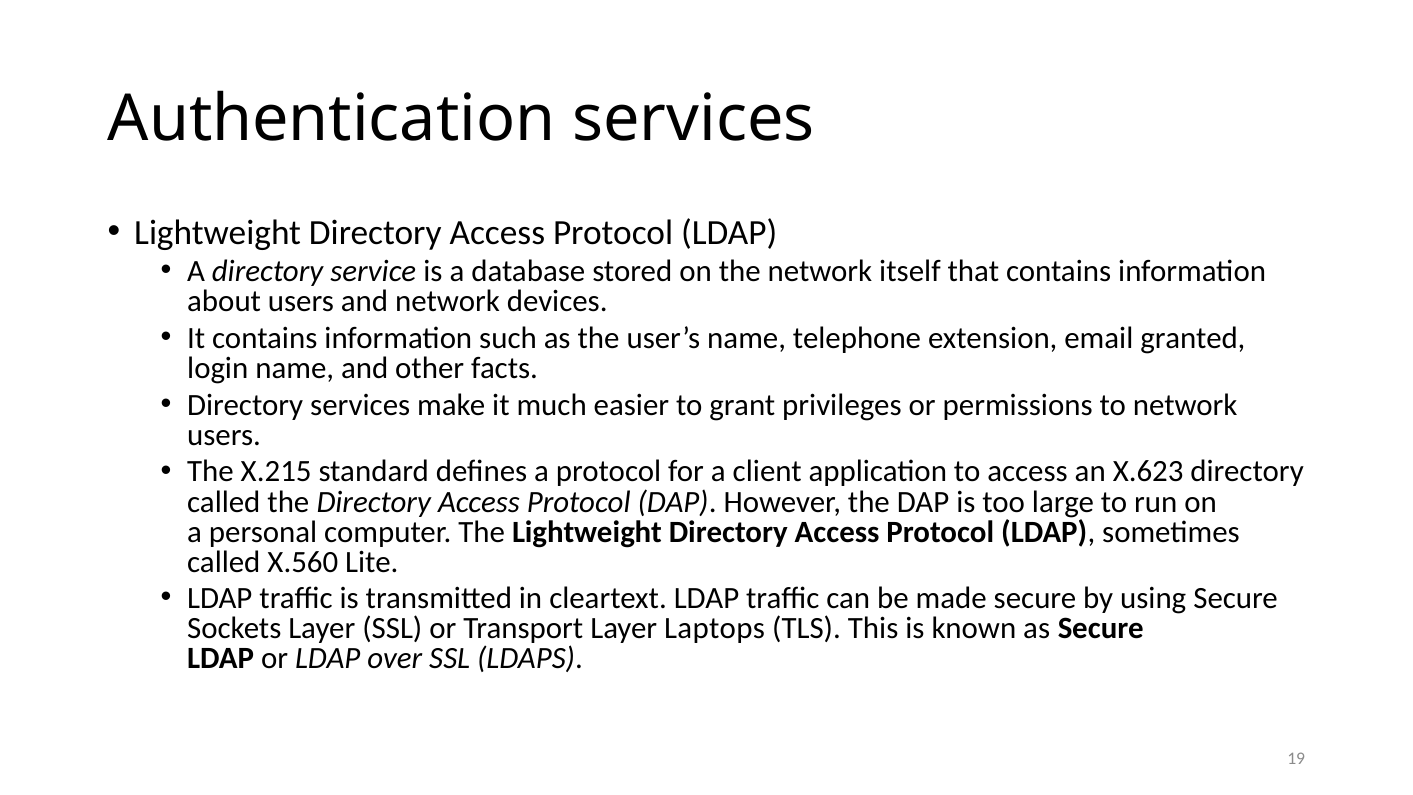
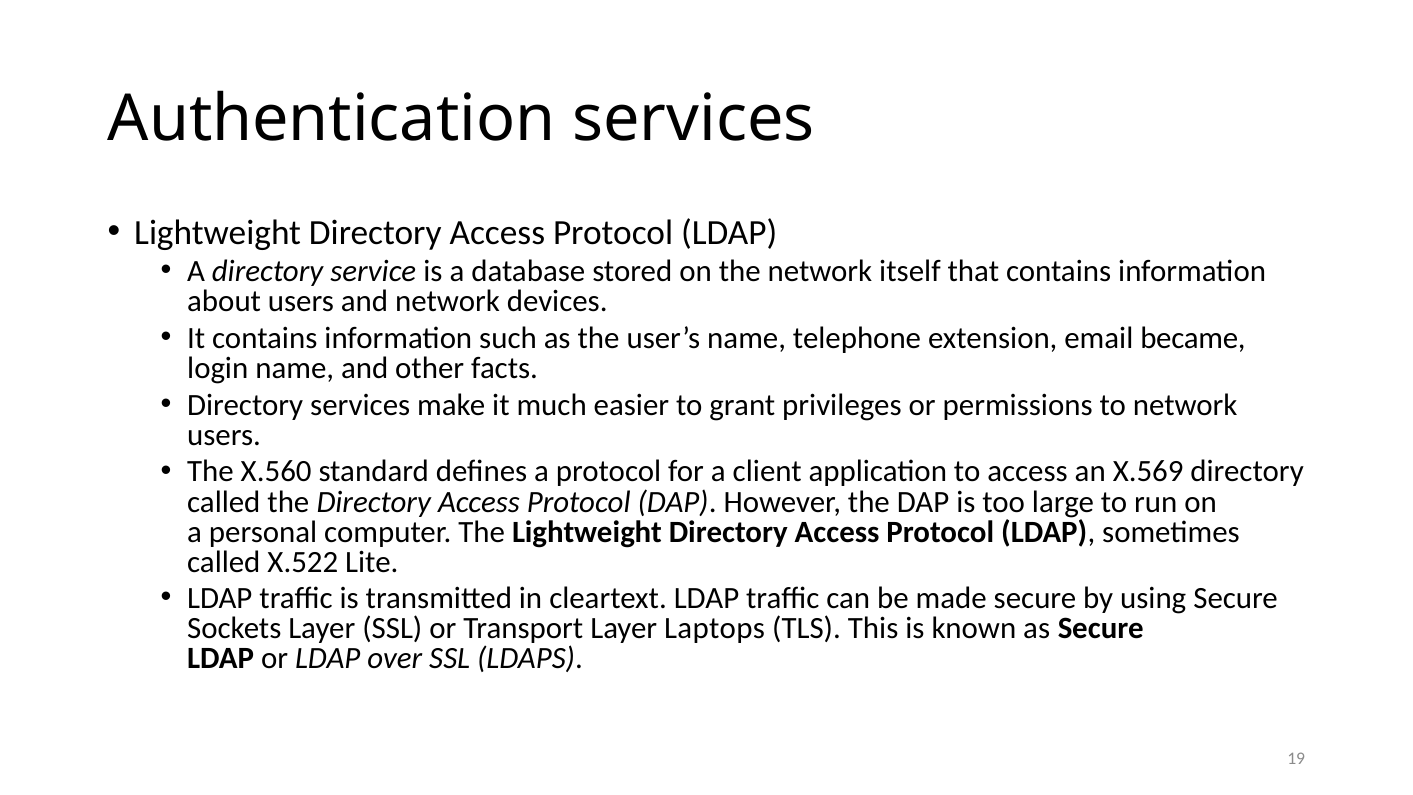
granted: granted -> became (1193, 338)
X.215: X.215 -> X.560 (276, 472)
X.623: X.623 -> X.569 (1148, 472)
X.560: X.560 -> X.522 (303, 562)
